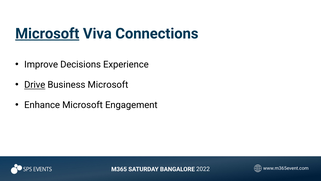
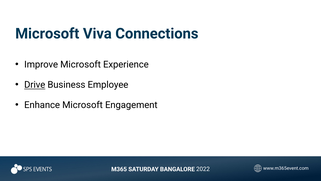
Microsoft underline: present -> none (47, 34)
Improve Decisions: Decisions -> Microsoft (81, 64)
Business Microsoft: Microsoft -> Employee (108, 85)
